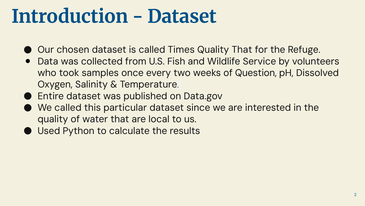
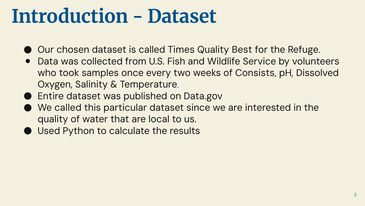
Quality That: That -> Best (242, 50)
Question: Question -> Consists (256, 73)
